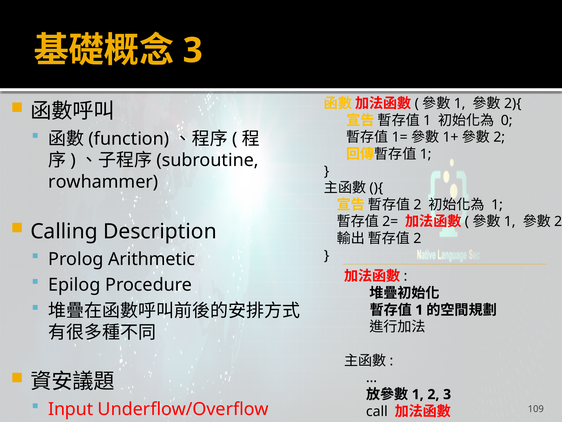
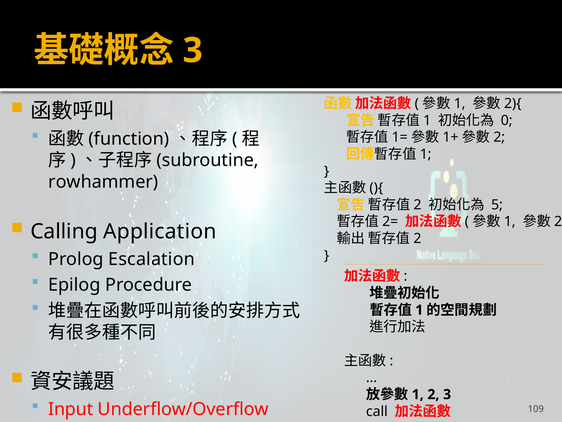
1: 1 -> 5 (497, 205)
Description: Description -> Application (160, 231)
Arithmetic: Arithmetic -> Escalation (152, 259)
